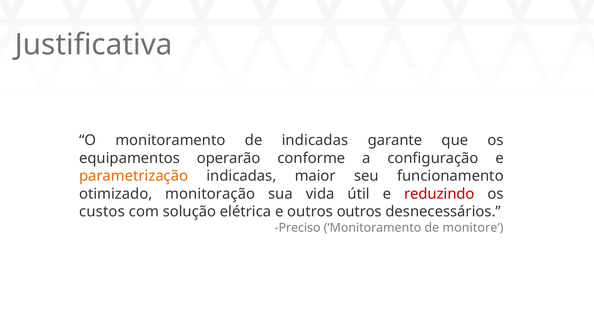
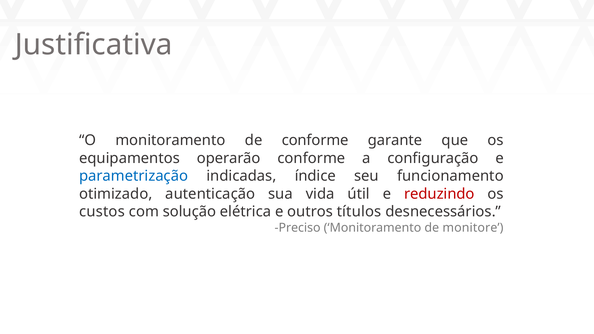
de indicadas: indicadas -> conforme (315, 140)
parametrização colour: orange -> blue (134, 176)
maior: maior -> índice (315, 176)
monitoração: monitoração -> autenticação (210, 194)
outros outros: outros -> títulos (359, 212)
